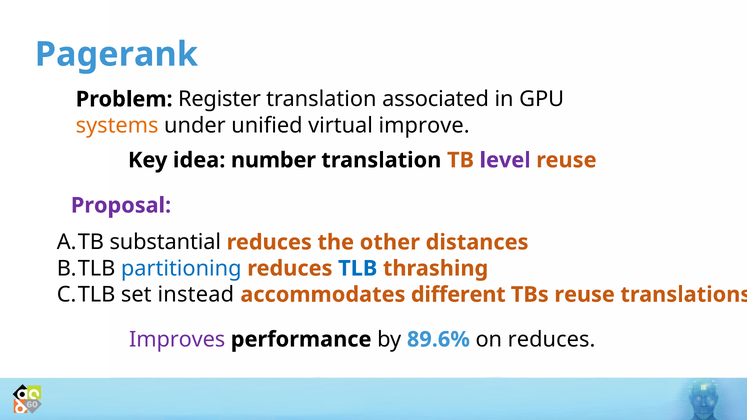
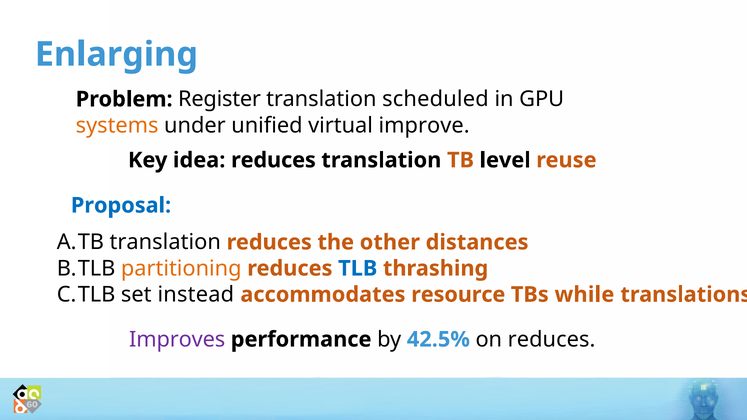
Pagerank: Pagerank -> Enlarging (116, 54)
associated: associated -> scheduled (435, 99)
idea number: number -> reduces (273, 160)
level colour: purple -> black (505, 160)
Proposal colour: purple -> blue (121, 206)
substantial: substantial -> translation (165, 242)
partitioning colour: blue -> orange (181, 269)
different: different -> resource (458, 295)
TBs reuse: reuse -> while (584, 295)
89.6%: 89.6% -> 42.5% (438, 340)
